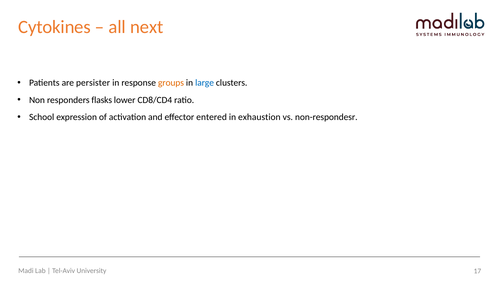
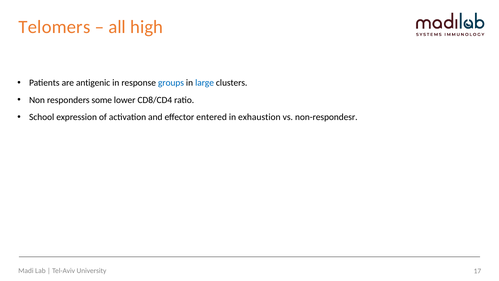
Cytokines: Cytokines -> Telomers (54, 27)
next: next -> high (147, 27)
persister: persister -> antigenic (93, 83)
groups colour: orange -> blue (171, 83)
flasks: flasks -> some (102, 100)
